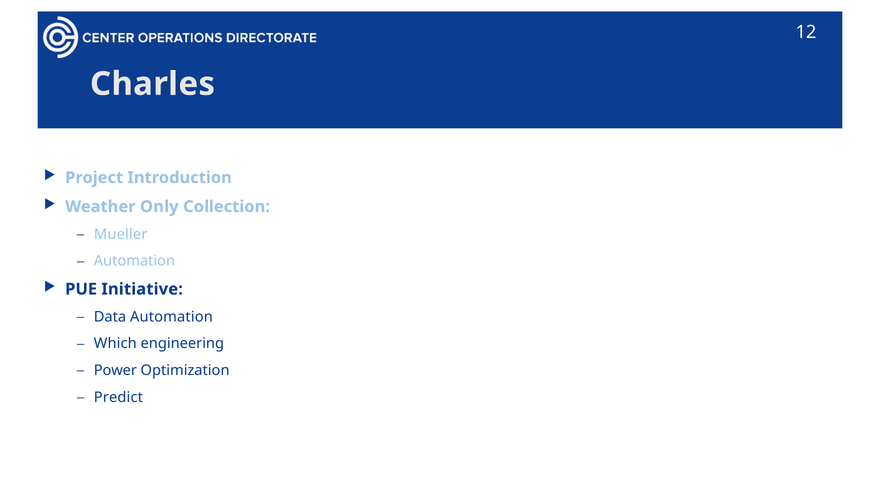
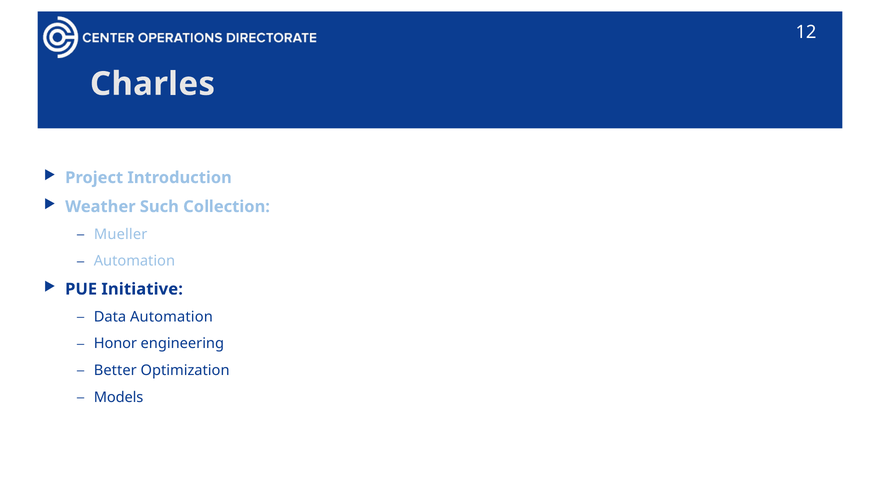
Only: Only -> Such (159, 207)
Which: Which -> Honor (115, 344)
Power: Power -> Better (115, 370)
Predict: Predict -> Models (119, 397)
